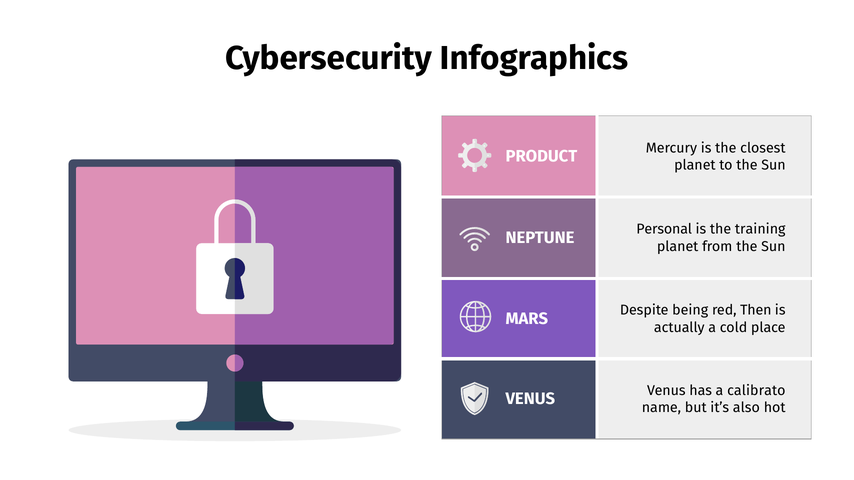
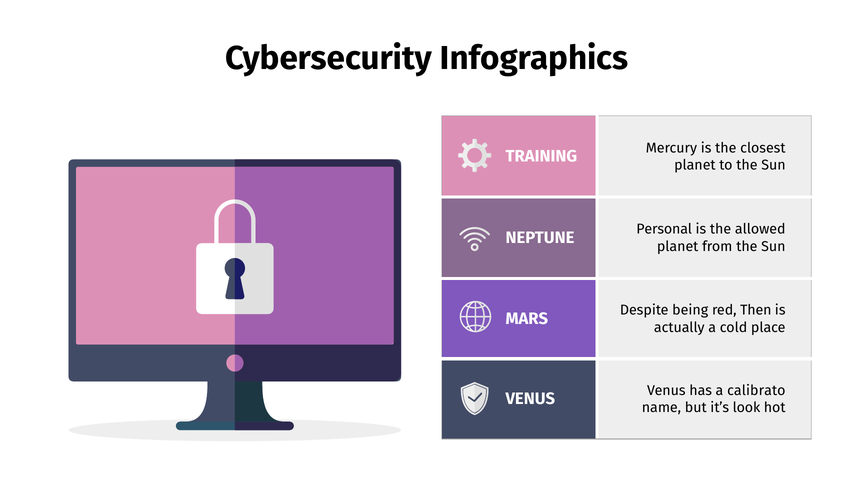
PRODUCT: PRODUCT -> TRAINING (541, 157)
training: training -> allowed (760, 229)
also: also -> look (746, 408)
